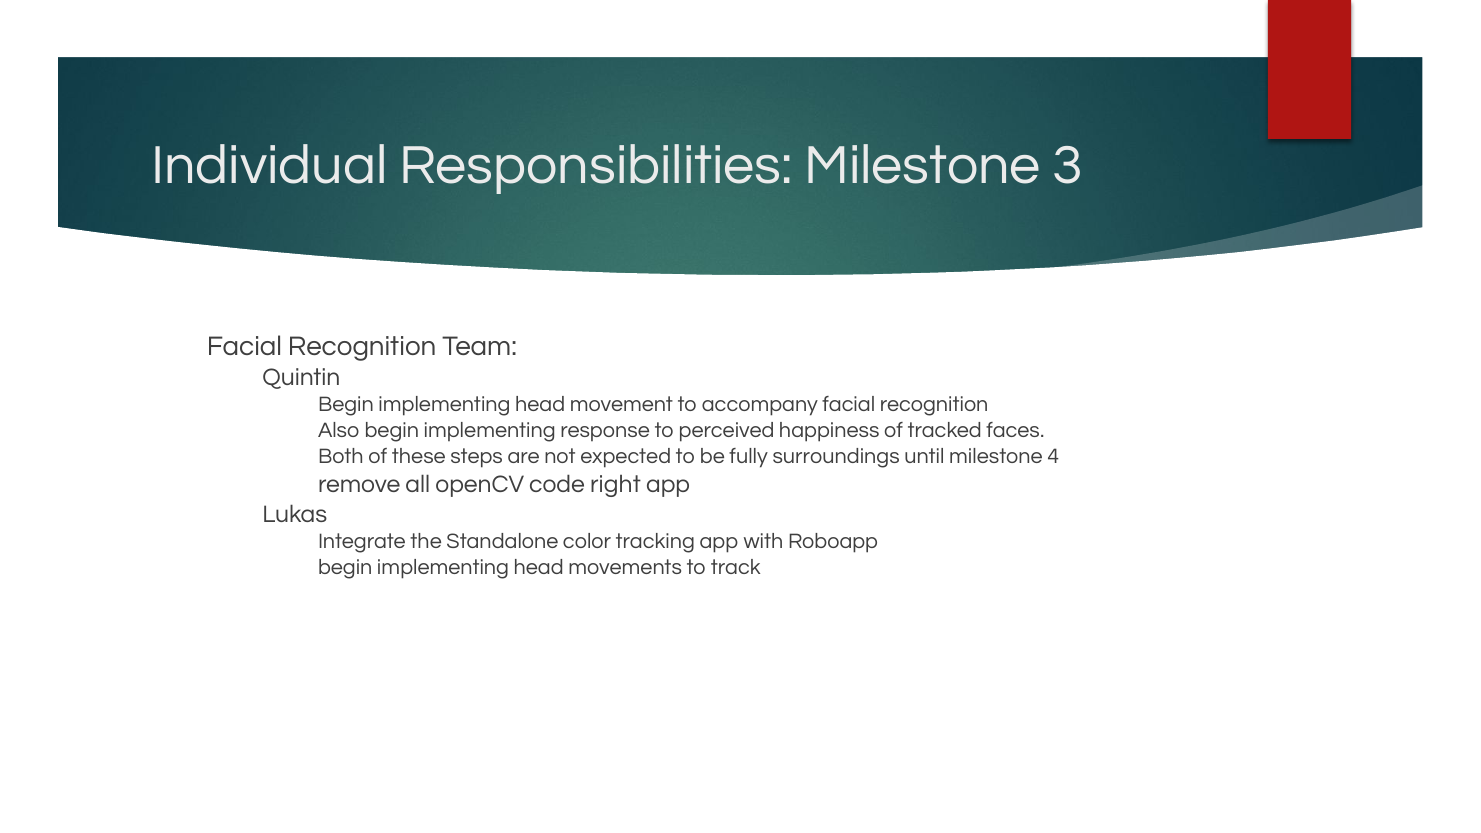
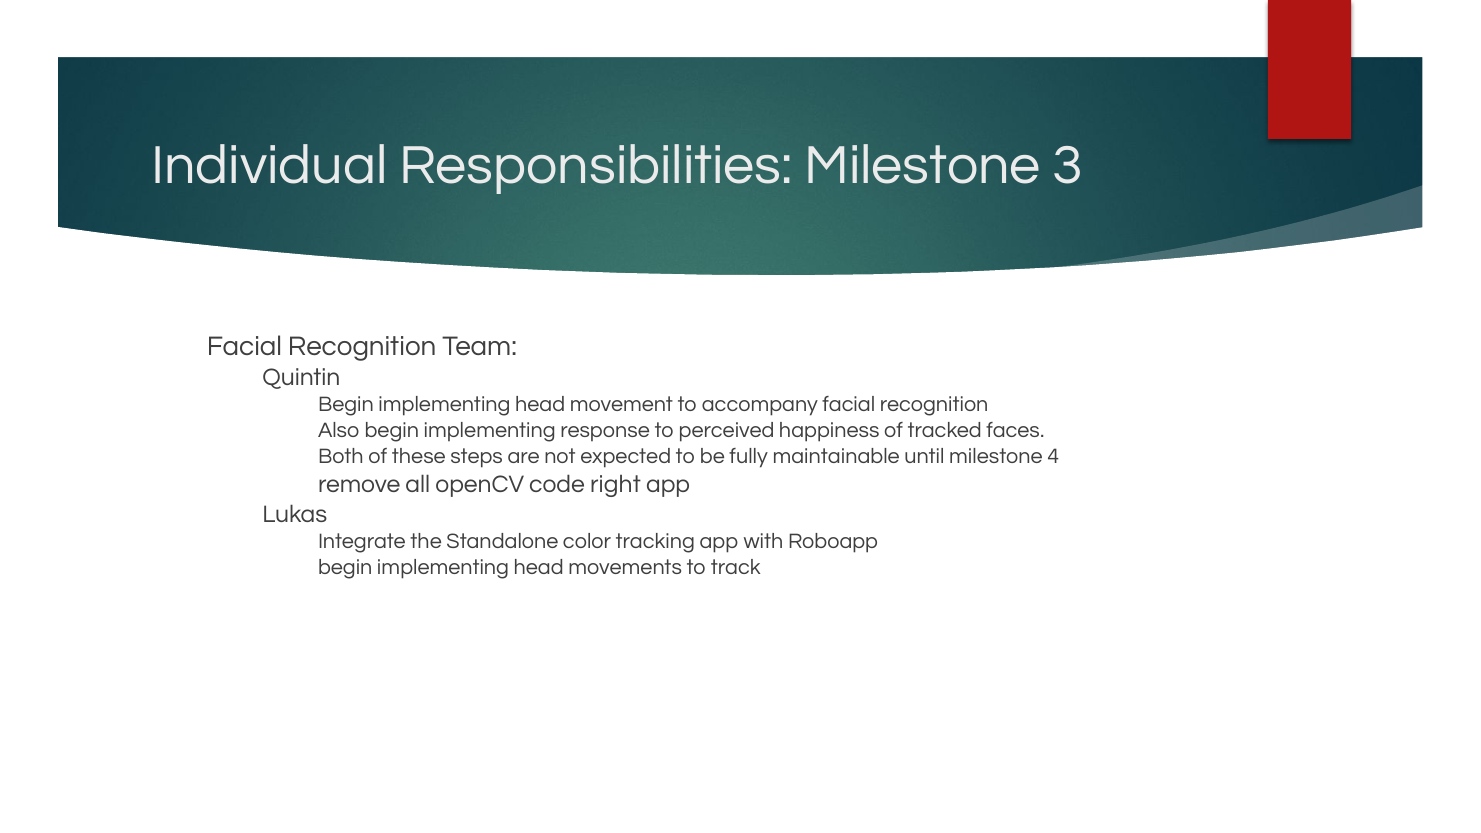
surroundings: surroundings -> maintainable (836, 457)
